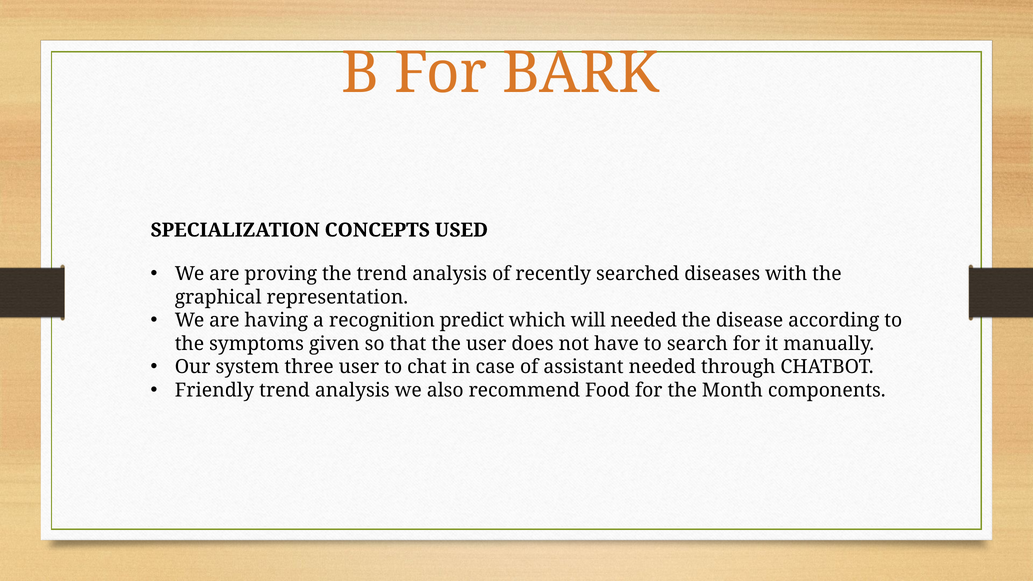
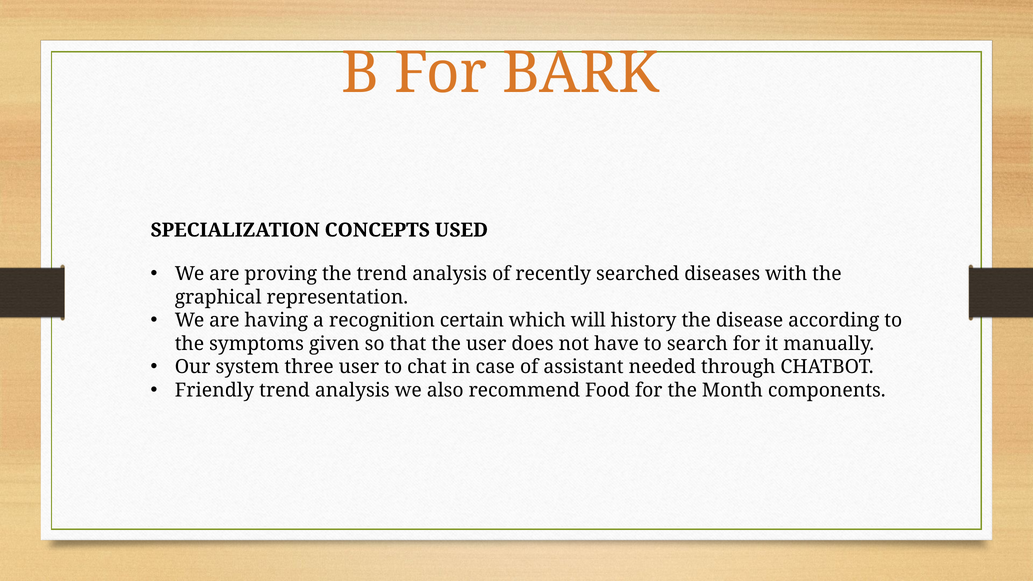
predict: predict -> certain (472, 320)
will needed: needed -> history (644, 320)
